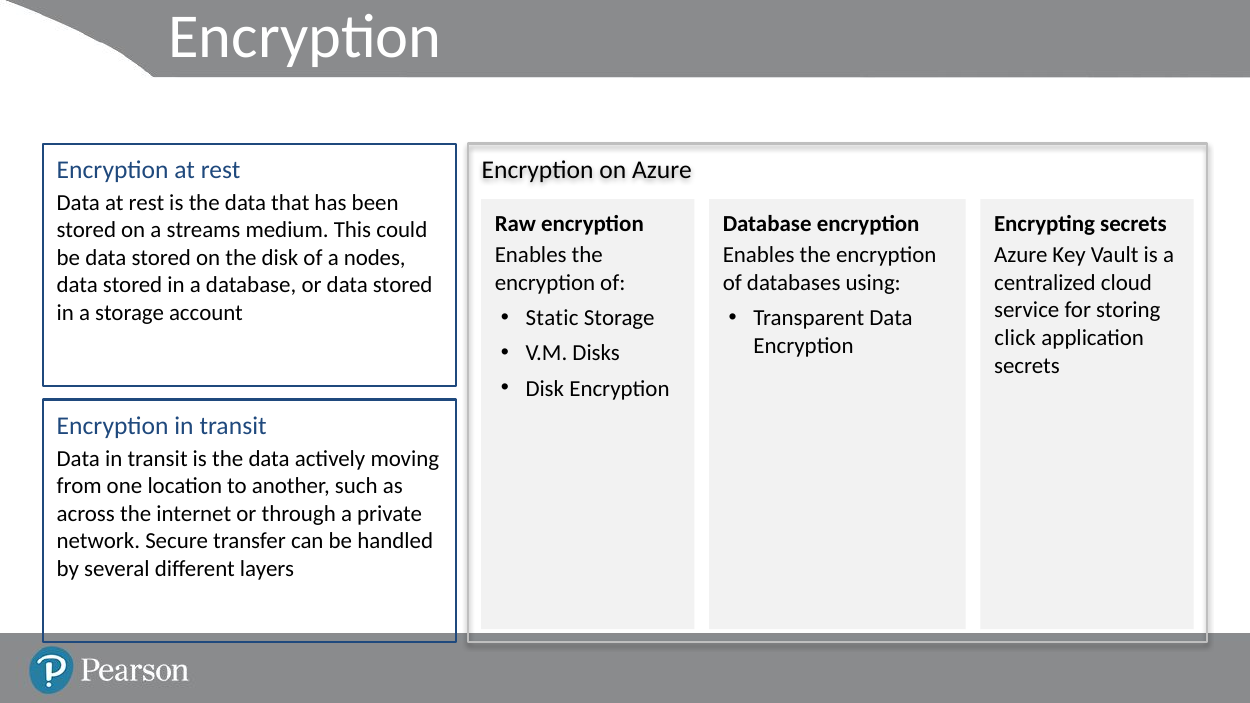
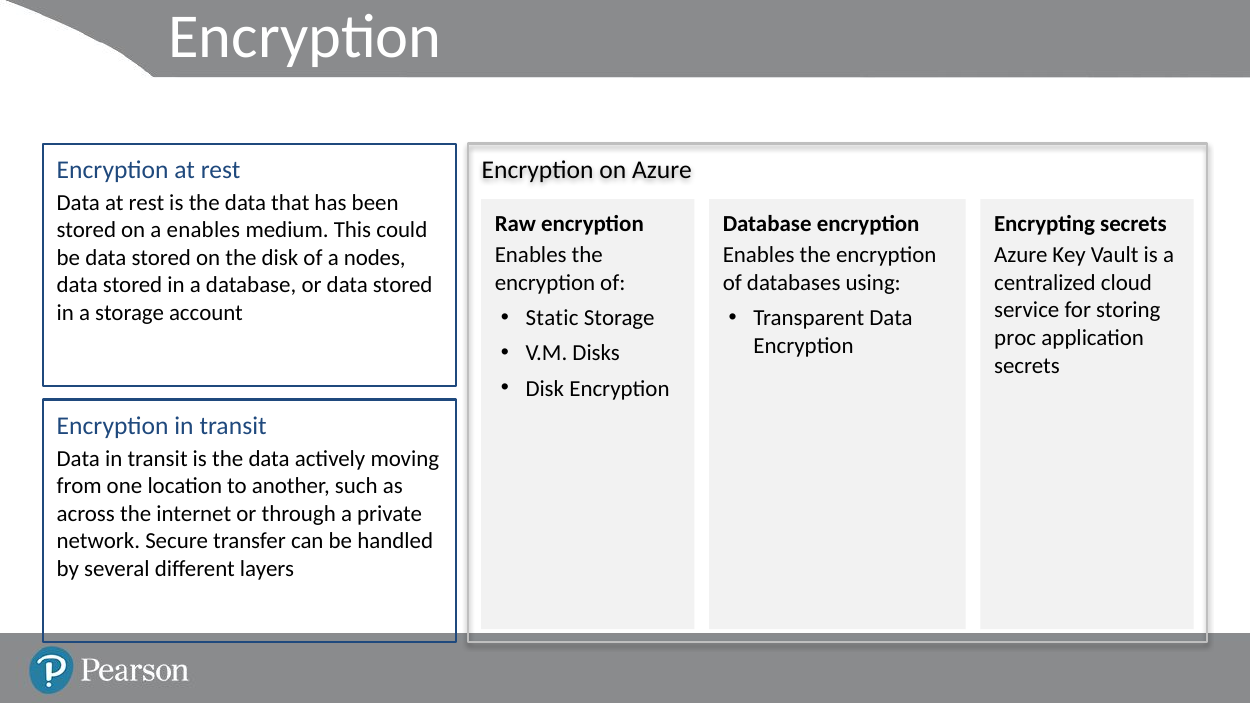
a streams: streams -> enables (203, 230)
click: click -> proc (1015, 338)
